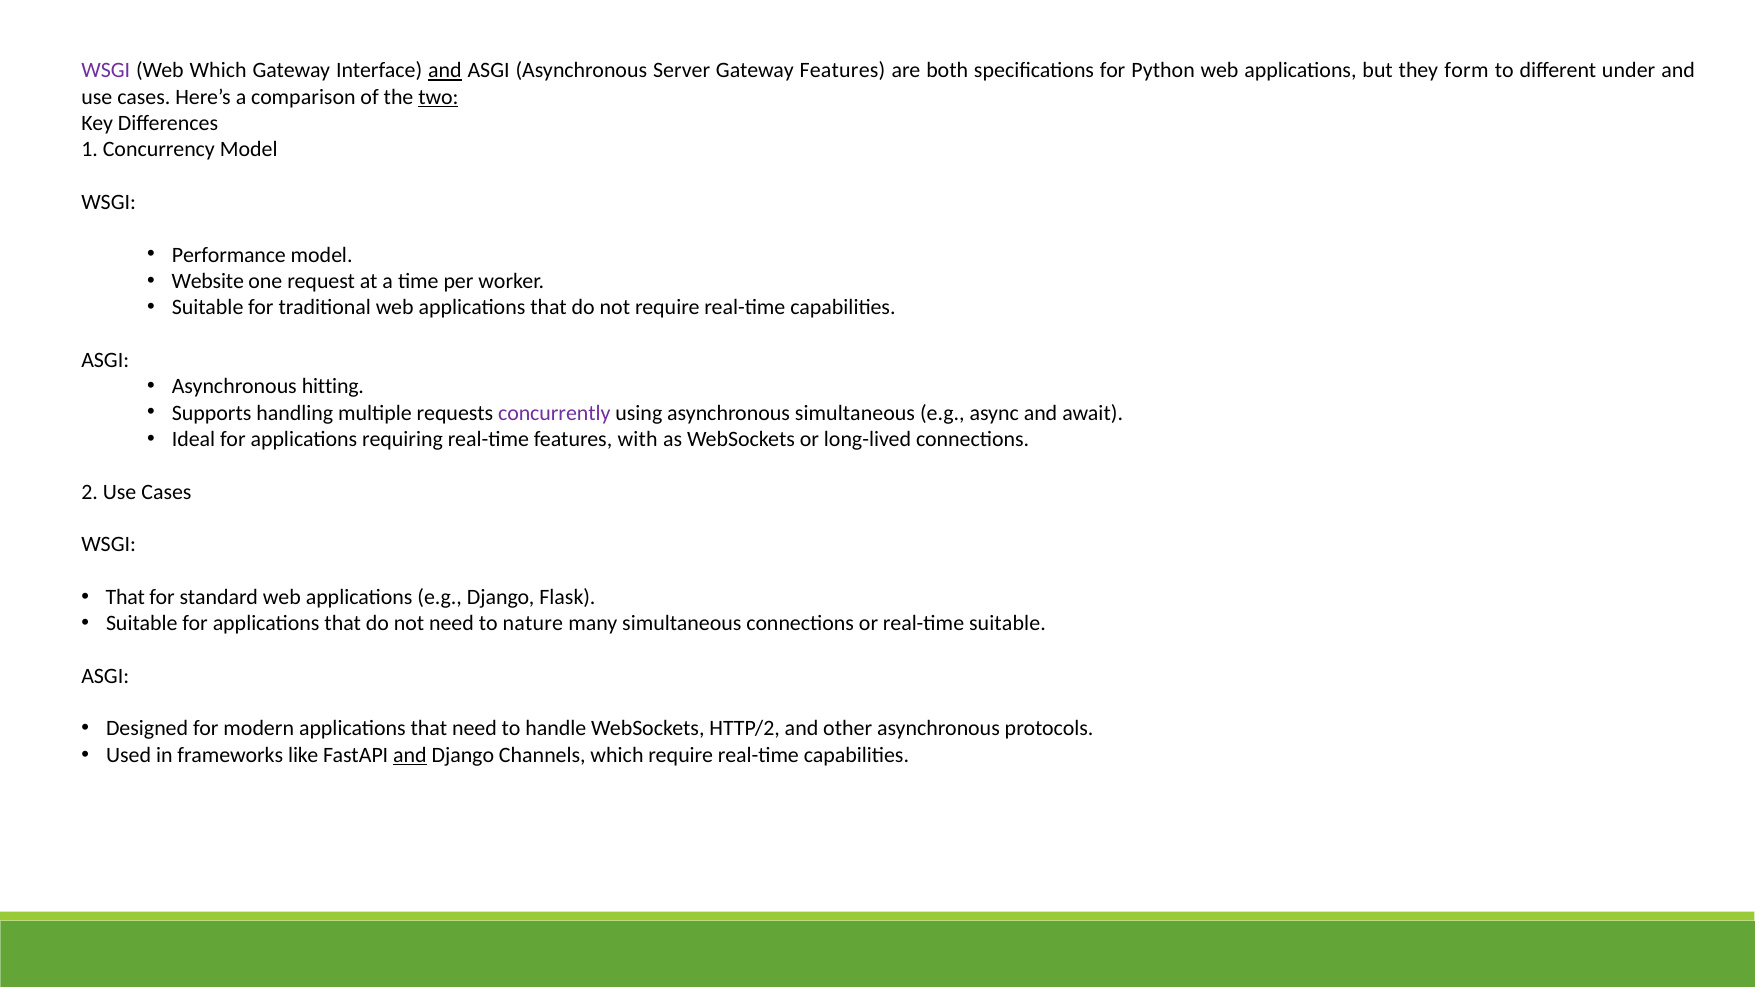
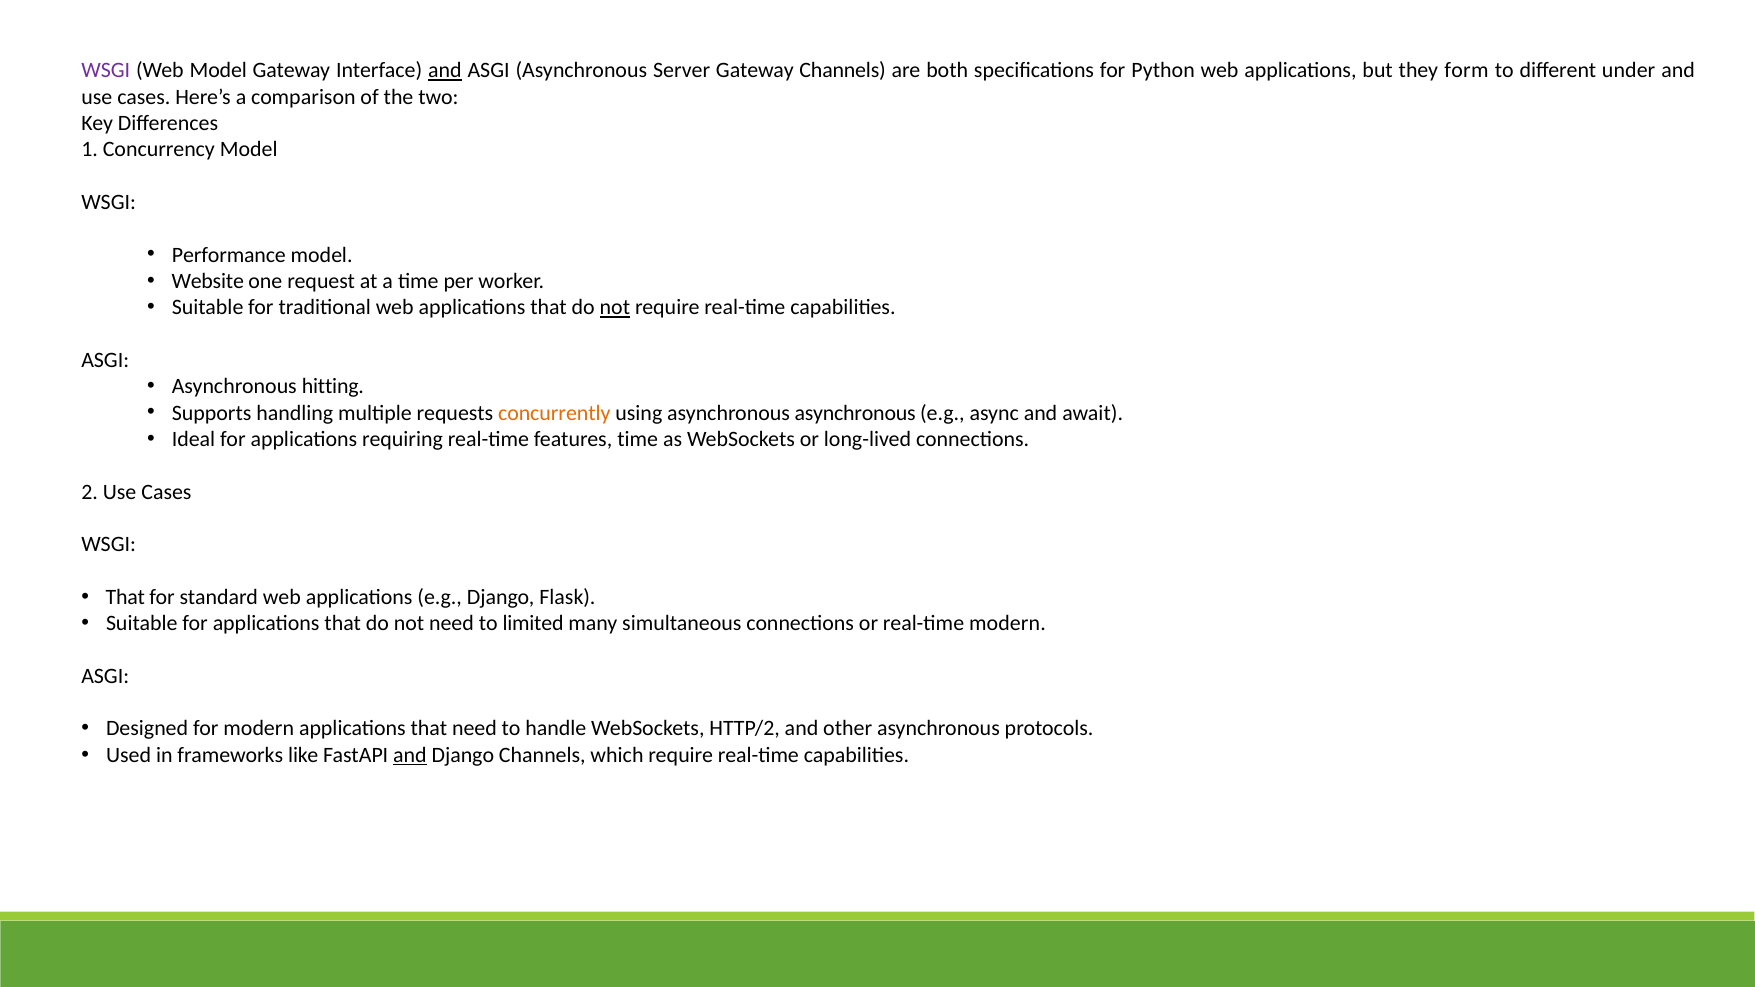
Web Which: Which -> Model (218, 71)
Gateway Features: Features -> Channels (843, 71)
two underline: present -> none (438, 97)
not underline: none -> present (615, 308)
concurrently colour: purple -> orange (554, 413)
asynchronous simultaneous: simultaneous -> asynchronous (855, 413)
features with: with -> time (638, 439)
nature: nature -> limited (533, 624)
real-time suitable: suitable -> modern (1007, 624)
